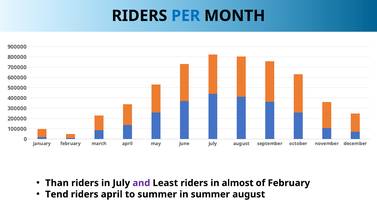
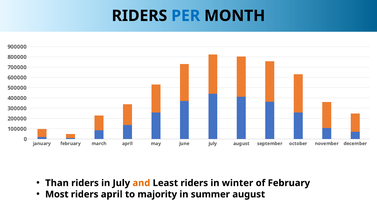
and colour: purple -> orange (141, 183)
almost: almost -> winter (238, 183)
Tend: Tend -> Most (57, 194)
to summer: summer -> majority (157, 194)
